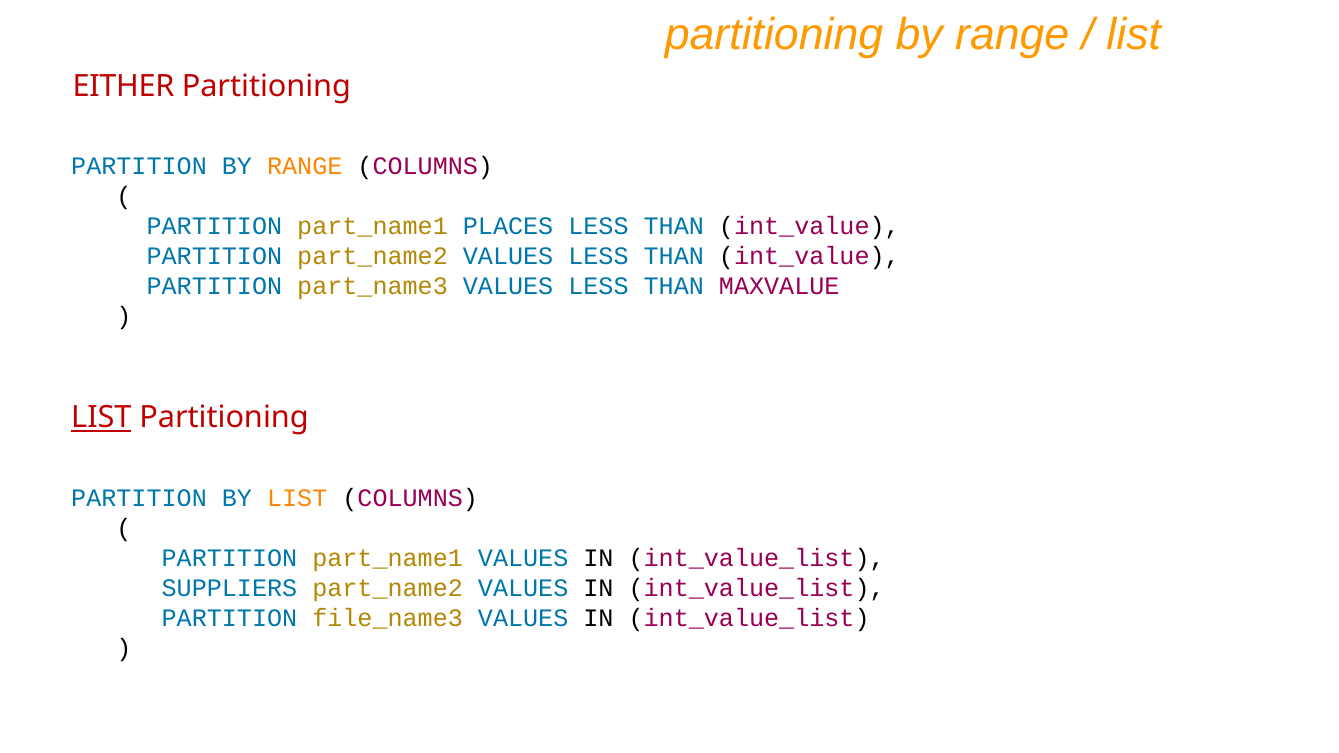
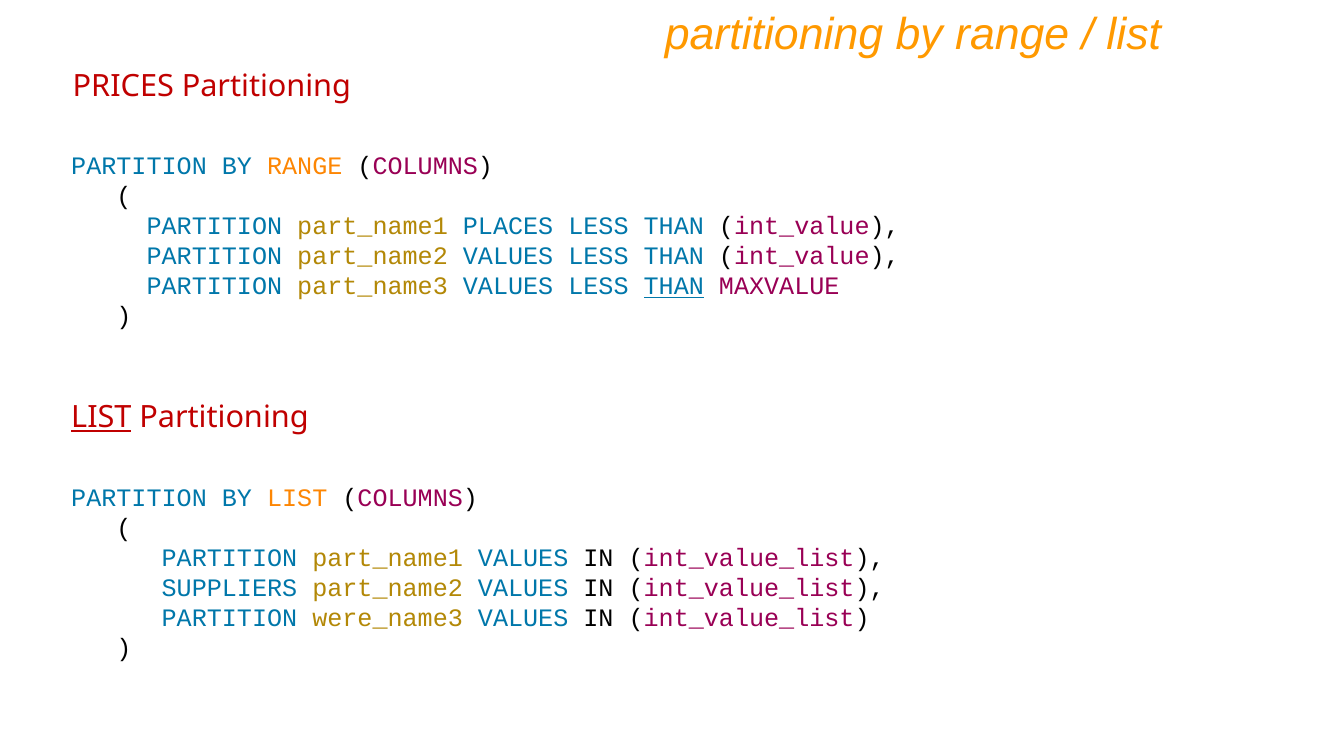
EITHER: EITHER -> PRICES (123, 87)
THAN underline: none -> present (674, 287)
file_name3: file_name3 -> were_name3 (388, 618)
